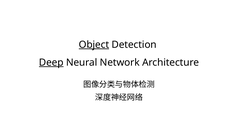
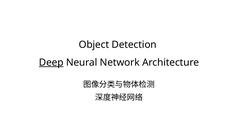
Object underline: present -> none (94, 45)
